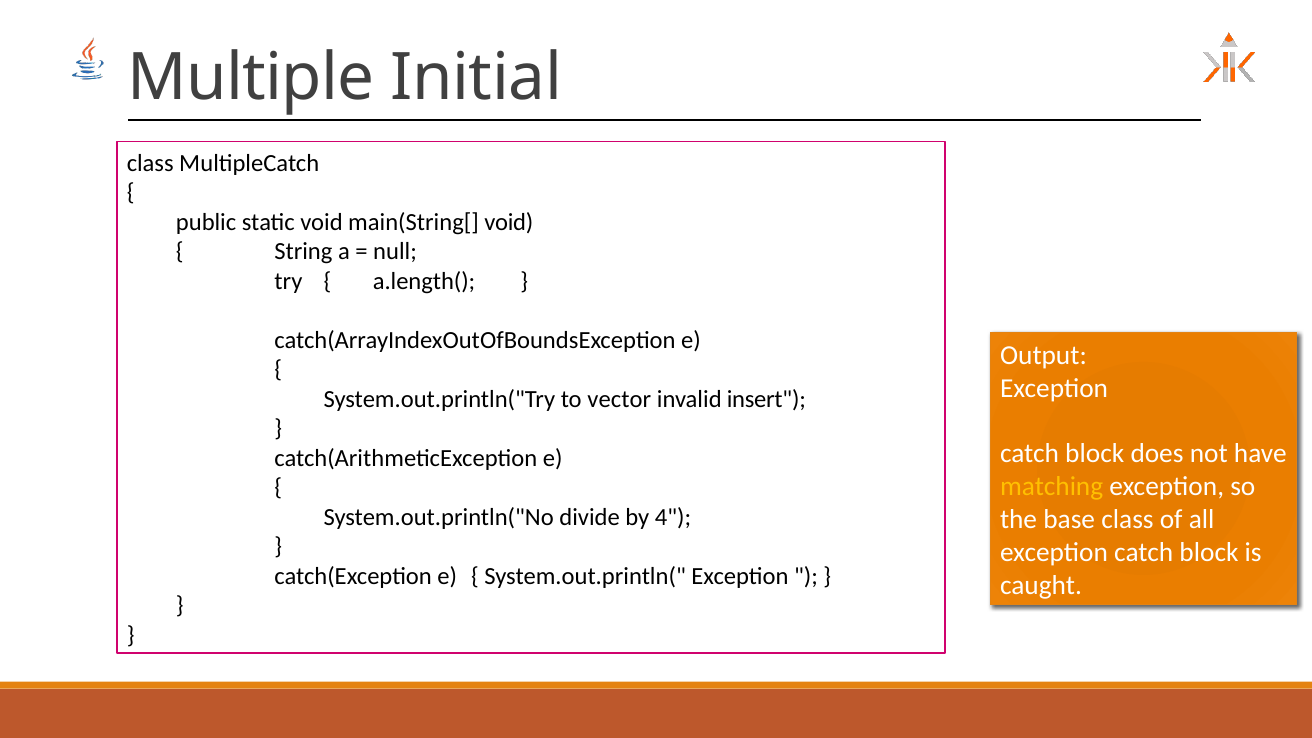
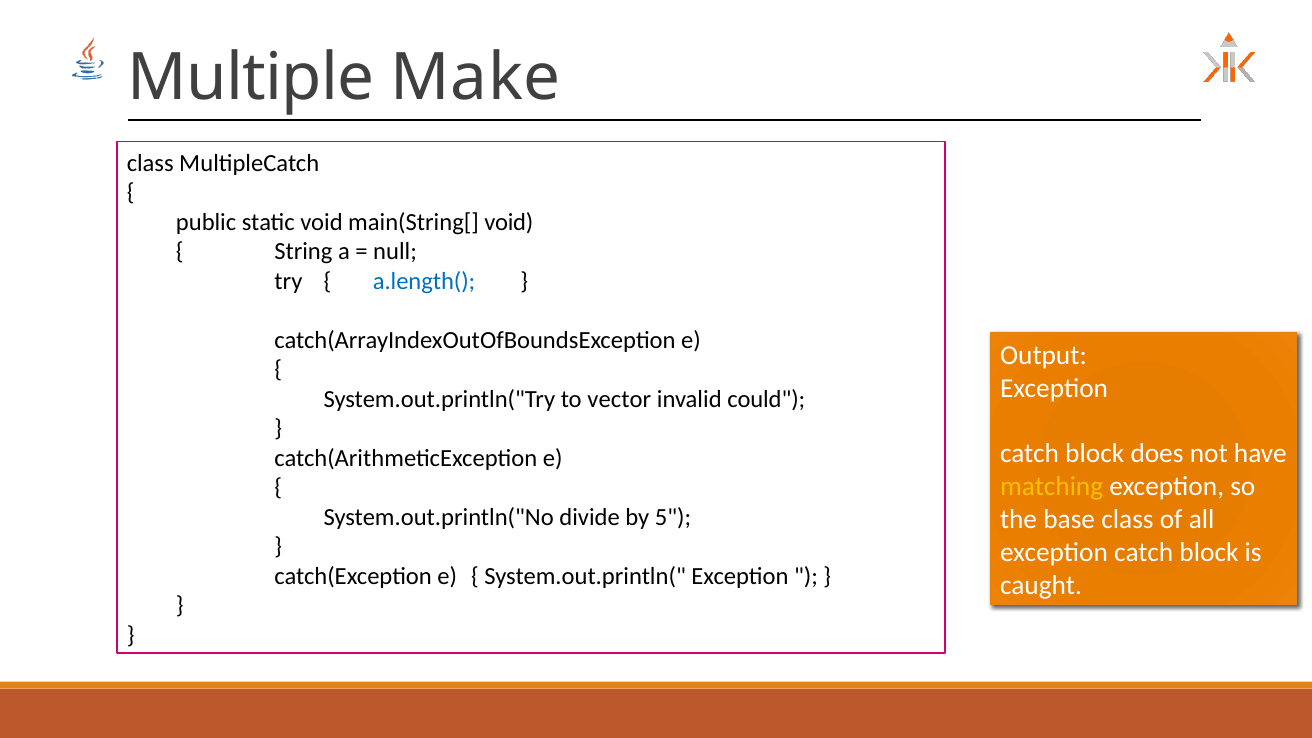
Initial: Initial -> Make (476, 78)
a.length( colour: black -> blue (424, 281)
insert: insert -> could (766, 399)
4: 4 -> 5 (673, 517)
